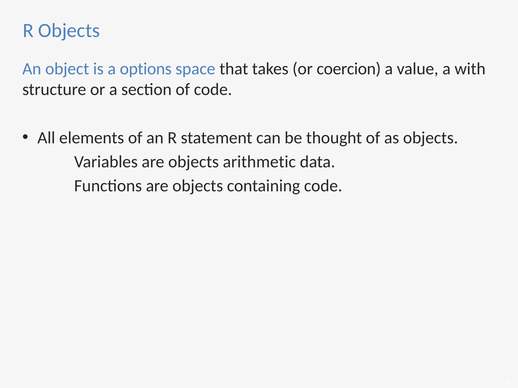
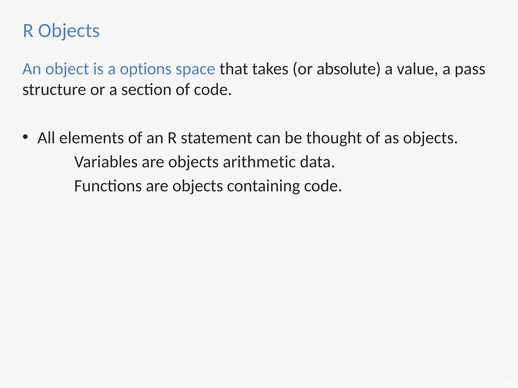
coercion: coercion -> absolute (349, 69)
with: with -> pass (470, 69)
